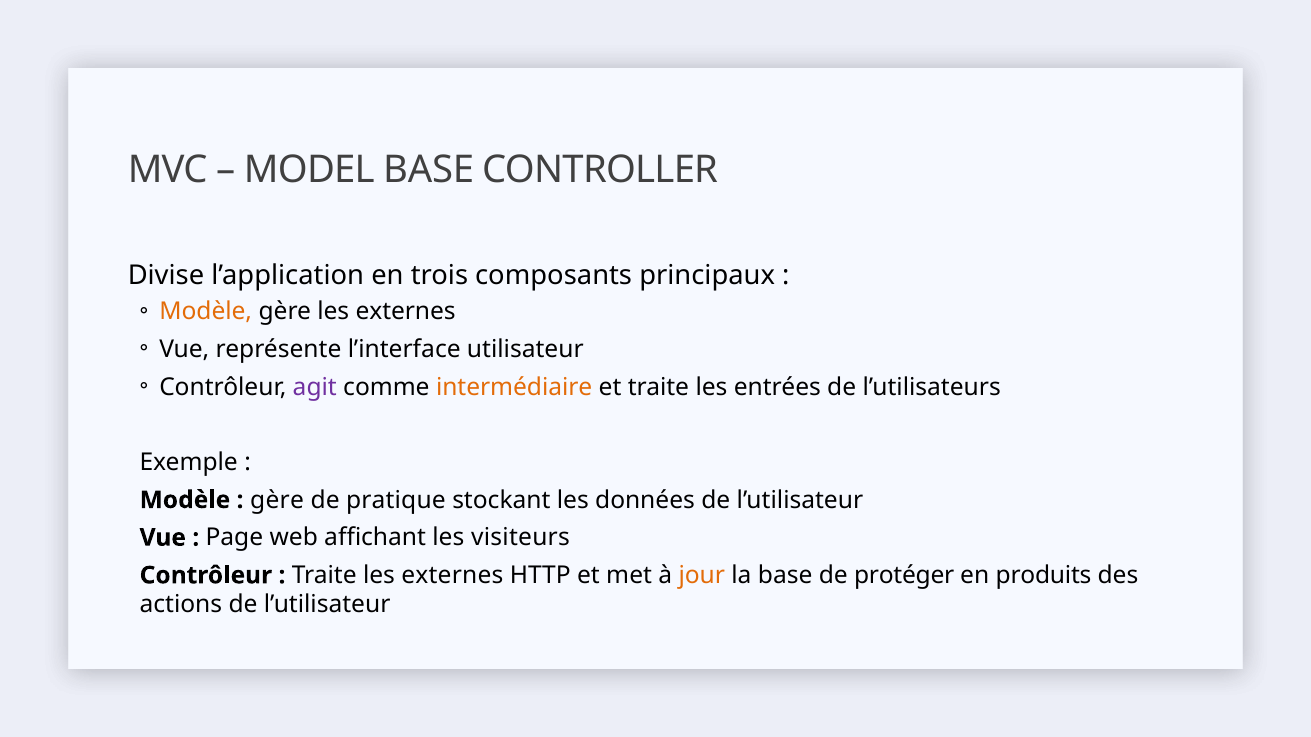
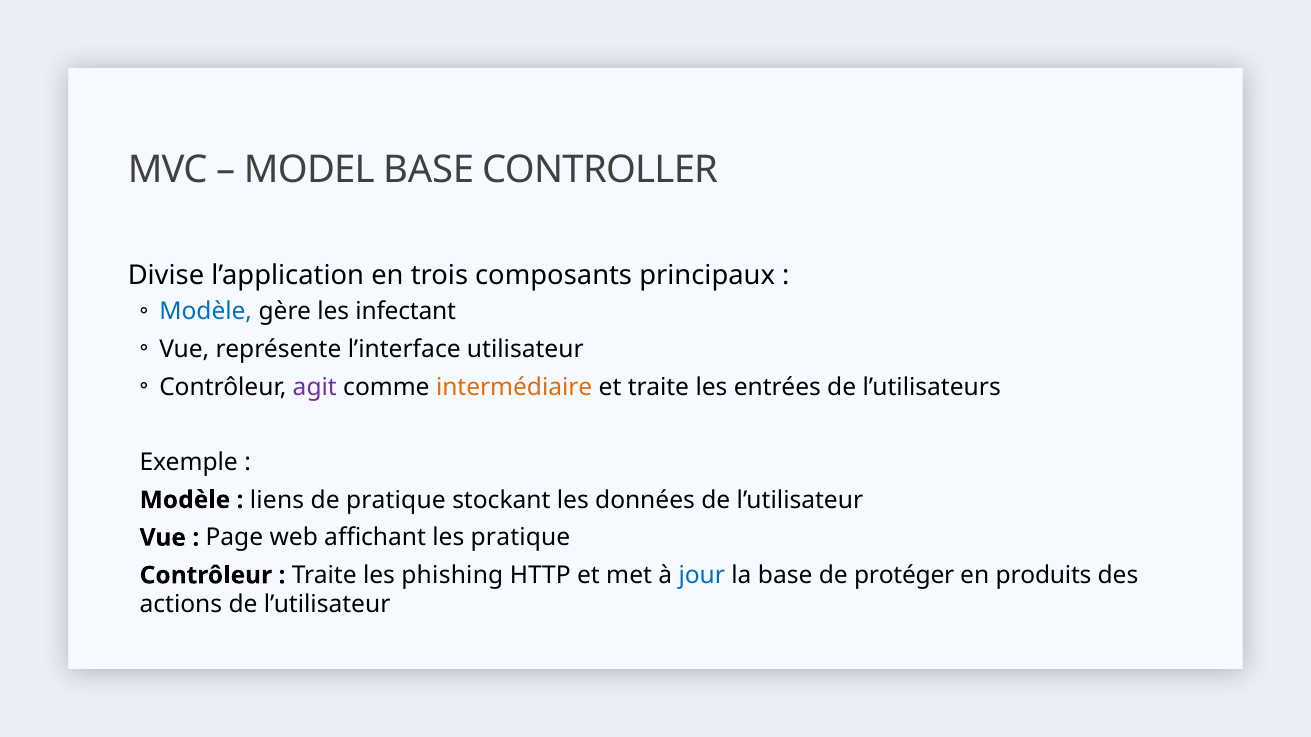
Modèle colour: orange -> blue (206, 312)
gère les externes: externes -> infectant (406, 312)
gère: gère -> liens (277, 500)
les visiteurs: visiteurs -> pratique (521, 538)
Traite les externes: externes -> phishing (452, 576)
jour colour: orange -> blue (702, 576)
